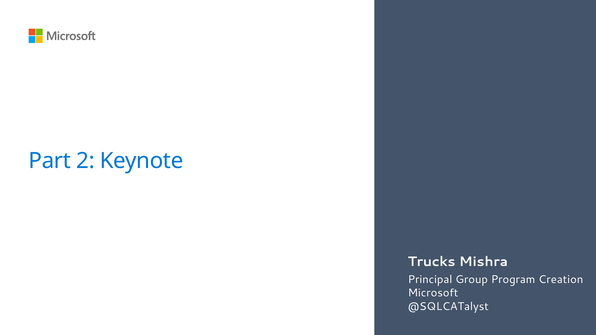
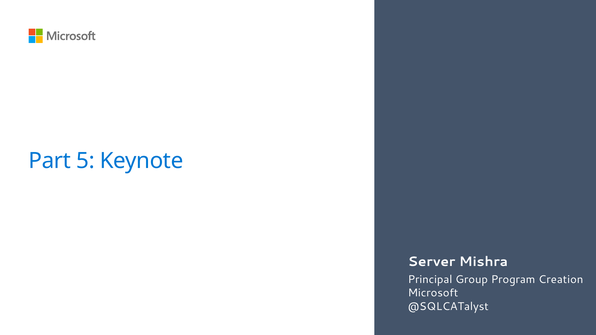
2: 2 -> 5 (85, 161)
Trucks: Trucks -> Server (432, 262)
